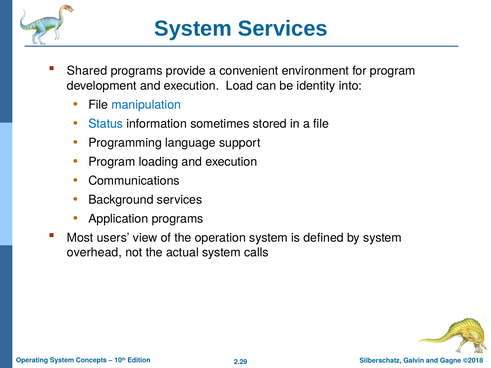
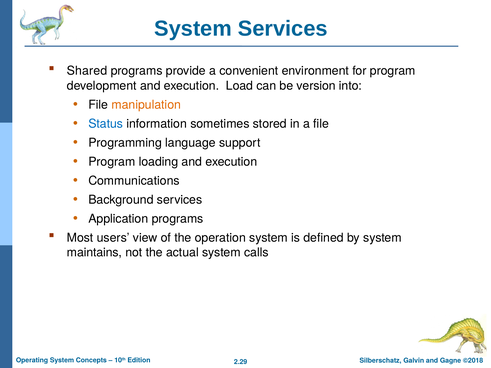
identity: identity -> version (316, 86)
manipulation colour: blue -> orange (146, 105)
overhead: overhead -> maintains (94, 253)
